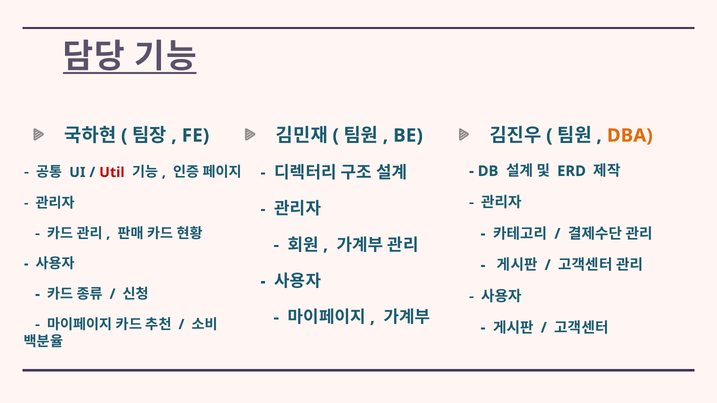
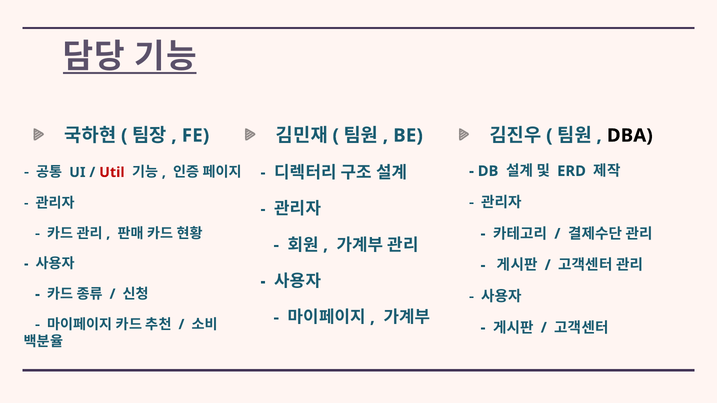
DBA colour: orange -> black (630, 136)
